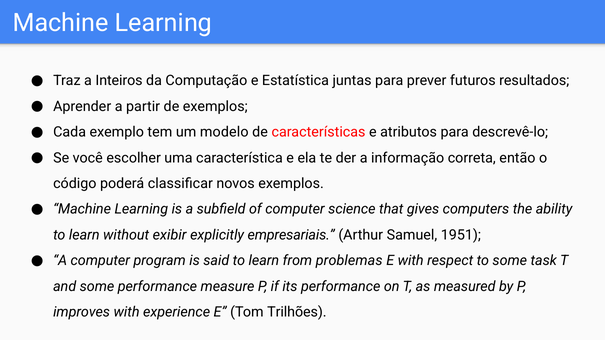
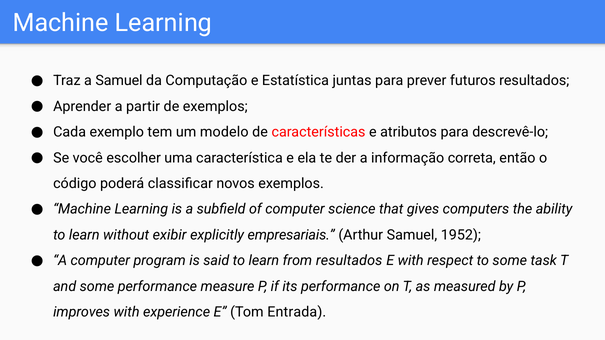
a Inteiros: Inteiros -> Samuel (119, 81)
1951: 1951 -> 1952 (461, 235)
from problemas: problemas -> resultados (349, 261)
Trilhões: Trilhões -> Entrada (297, 312)
